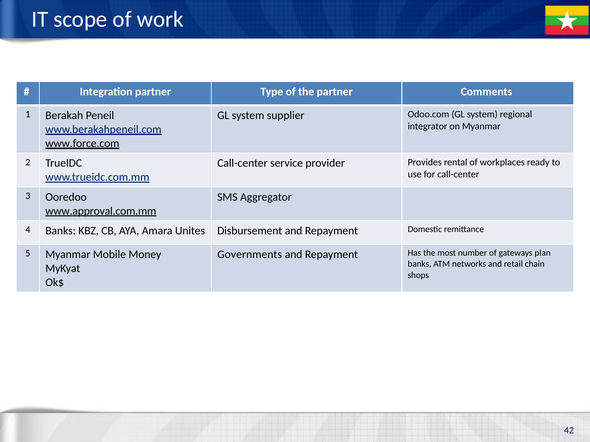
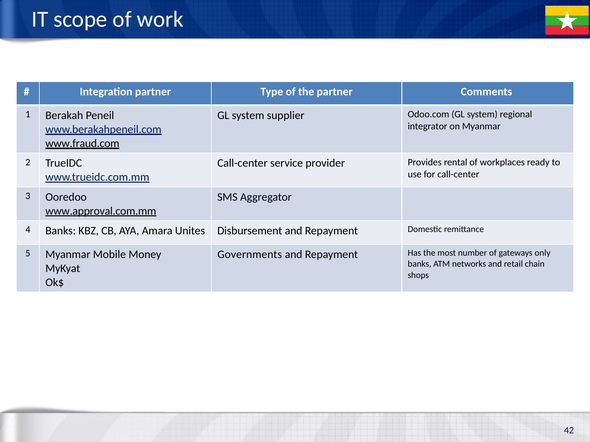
www.force.com: www.force.com -> www.fraud.com (82, 143)
plan: plan -> only (543, 253)
